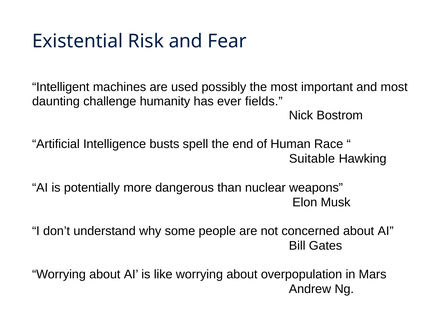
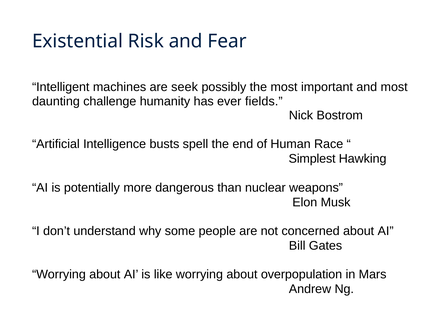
used: used -> seek (185, 87)
Suitable: Suitable -> Simplest (312, 159)
